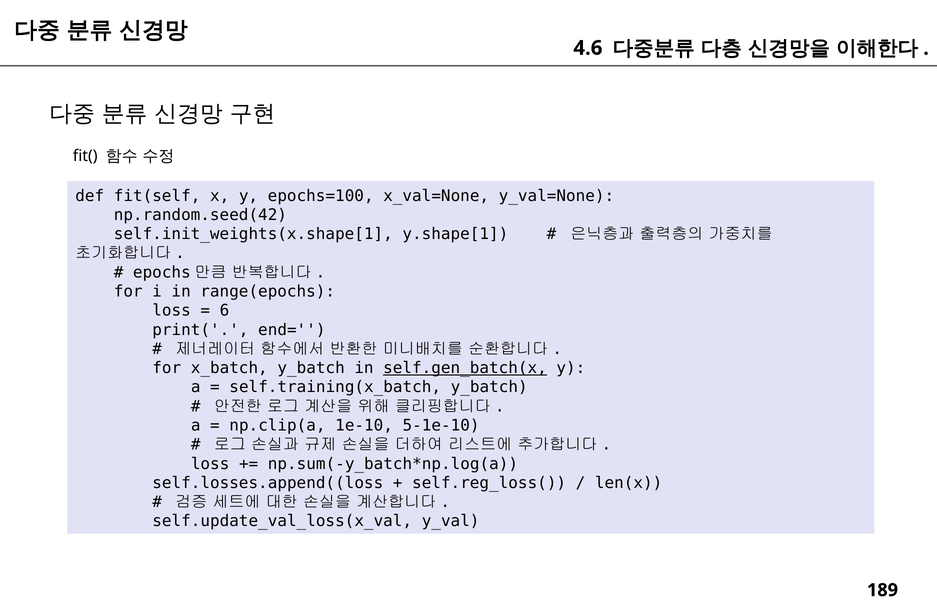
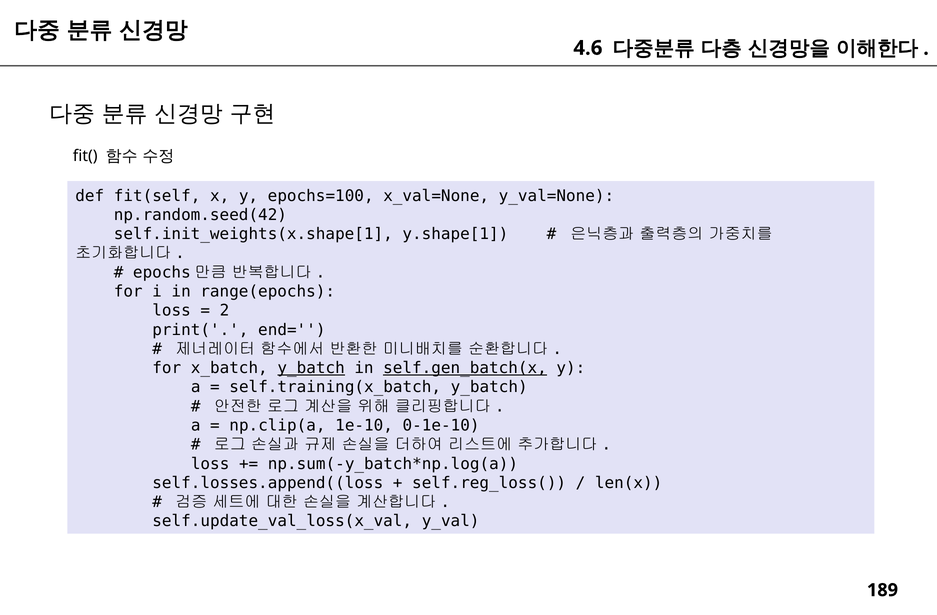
6: 6 -> 2 (225, 311)
y_batch underline: none -> present (311, 368)
5-1e-10: 5-1e-10 -> 0-1e-10 (441, 426)
